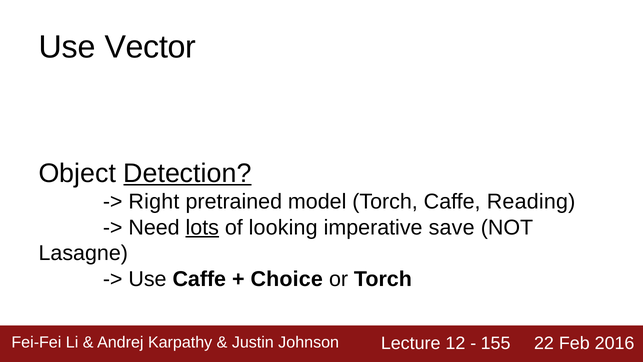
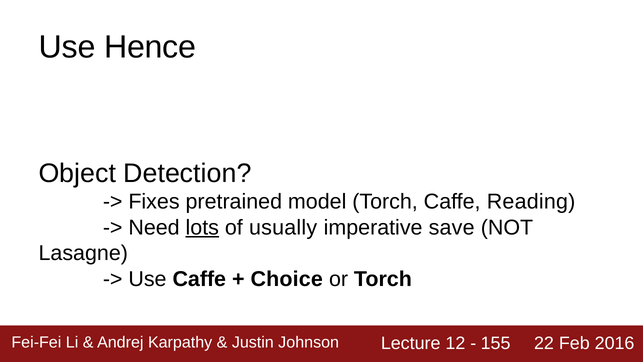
Vector: Vector -> Hence (150, 47)
Detection underline: present -> none (187, 173)
Right: Right -> Fixes (154, 202)
looking: looking -> usually (283, 227)
